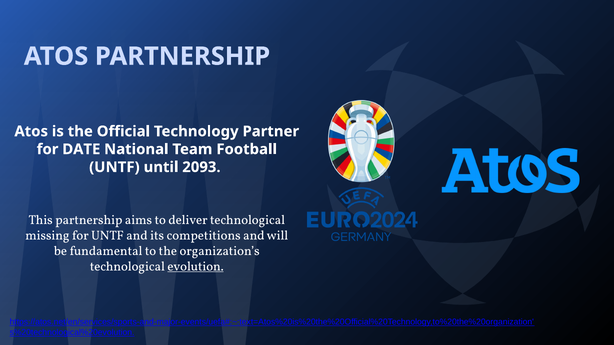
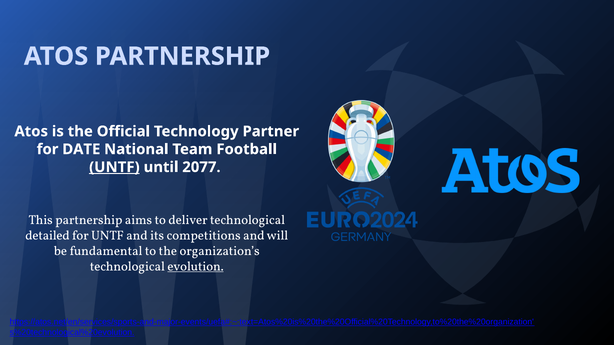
UNTF underline: none -> present (114, 167)
2093: 2093 -> 2077 (201, 167)
missing: missing -> detailed (47, 236)
